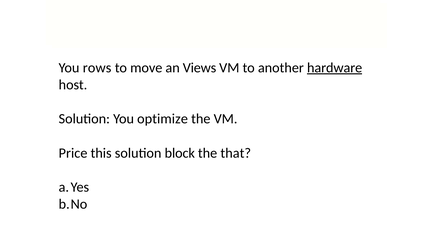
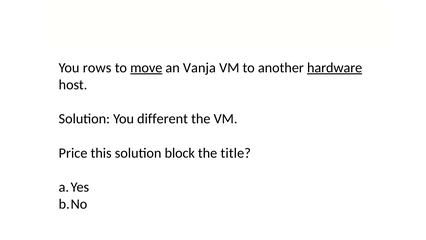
move underline: none -> present (146, 68)
Views: Views -> Vanja (199, 68)
optimize: optimize -> different (163, 119)
the that: that -> title (236, 153)
